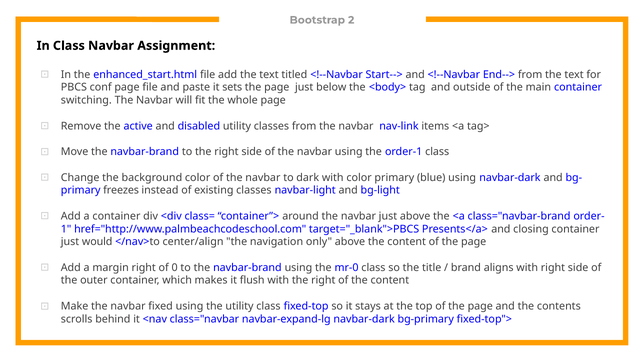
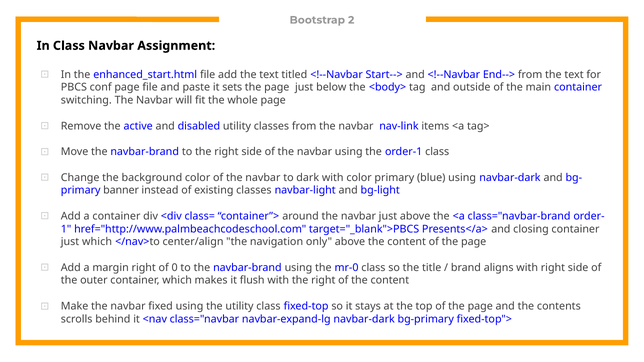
freezes: freezes -> banner (121, 190)
just would: would -> which (97, 242)
